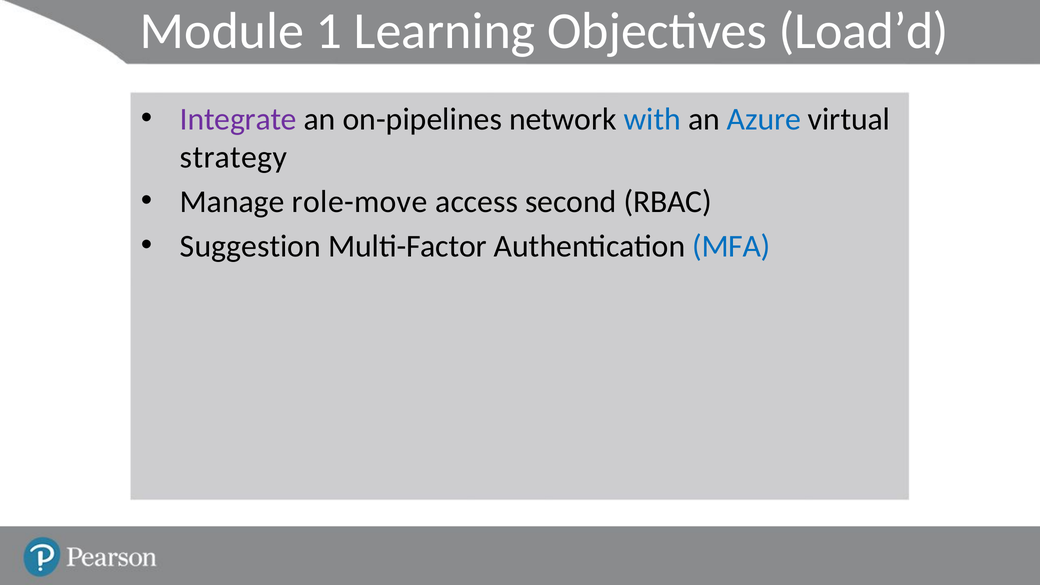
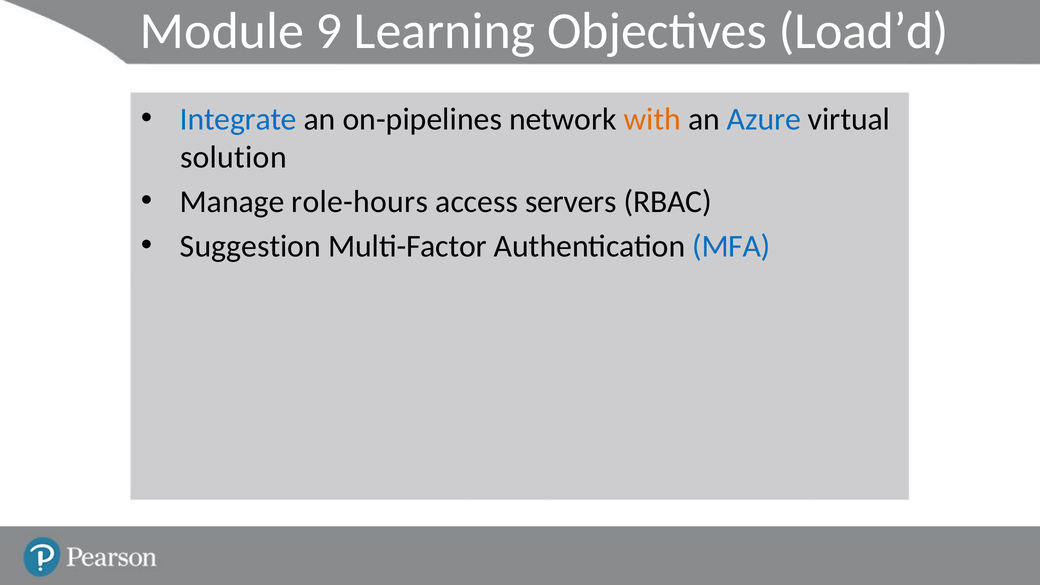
1: 1 -> 9 (329, 31)
Integrate colour: purple -> blue (238, 119)
with colour: blue -> orange (652, 119)
strategy: strategy -> solution (233, 157)
role-move: role-move -> role-hours (360, 202)
second: second -> servers (571, 202)
